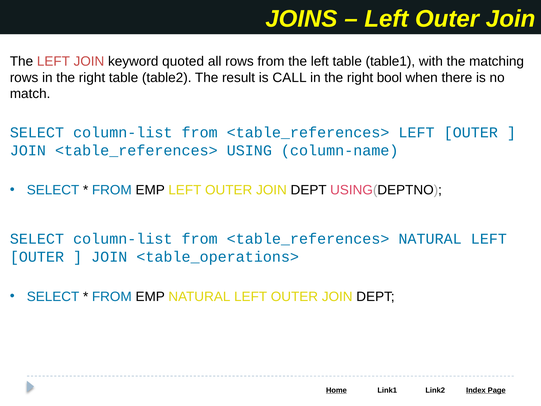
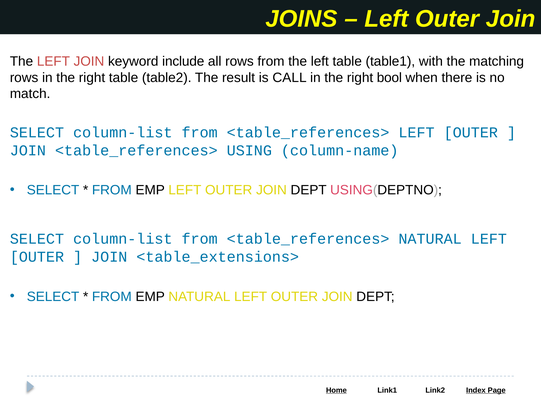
quoted: quoted -> include (183, 61)
<table_operations>: <table_operations> -> <table_extensions> (218, 257)
